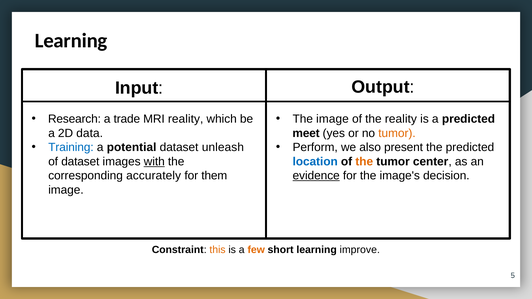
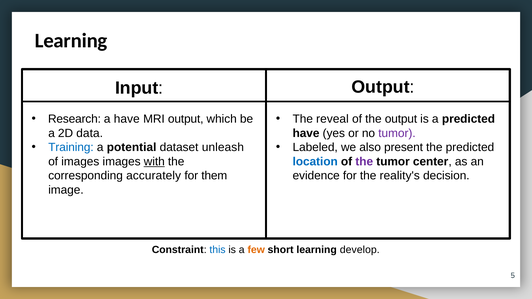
a trade: trade -> have (127, 119)
MRI reality: reality -> output (186, 119)
The image: image -> reveal (332, 119)
the reality: reality -> output (401, 119)
meet: meet -> have (306, 133)
tumor colour: orange -> purple (397, 133)
Perform: Perform -> Labeled (315, 147)
of dataset: dataset -> images (80, 162)
the colour: orange -> purple (364, 162)
evidence underline: present -> none (316, 176)
image's: image's -> reality's (400, 176)
this colour: orange -> blue (218, 250)
improve: improve -> develop (360, 250)
